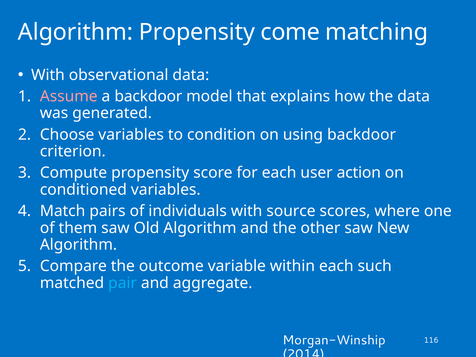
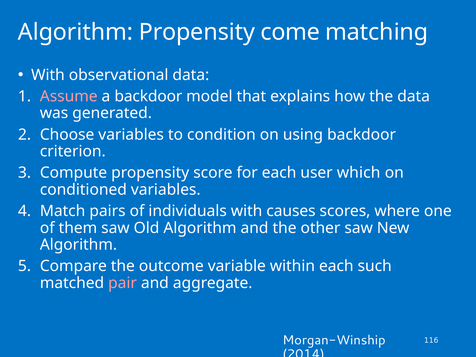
action: action -> which (359, 173)
source: source -> causes (291, 211)
pair colour: light blue -> pink (123, 283)
